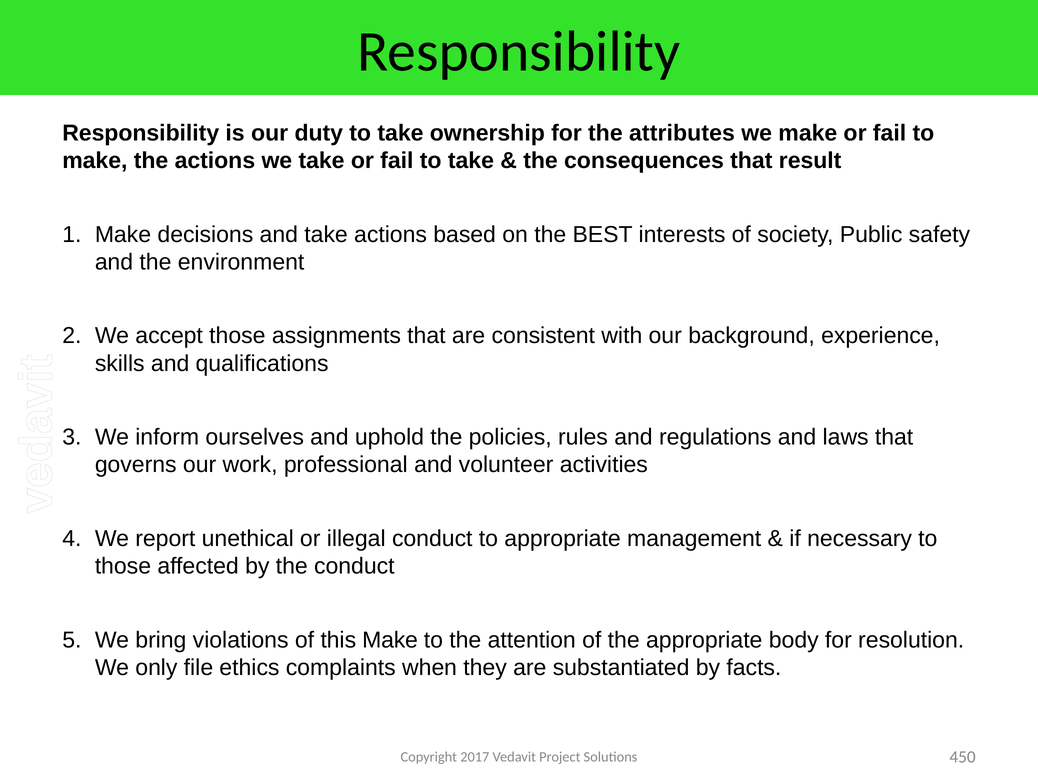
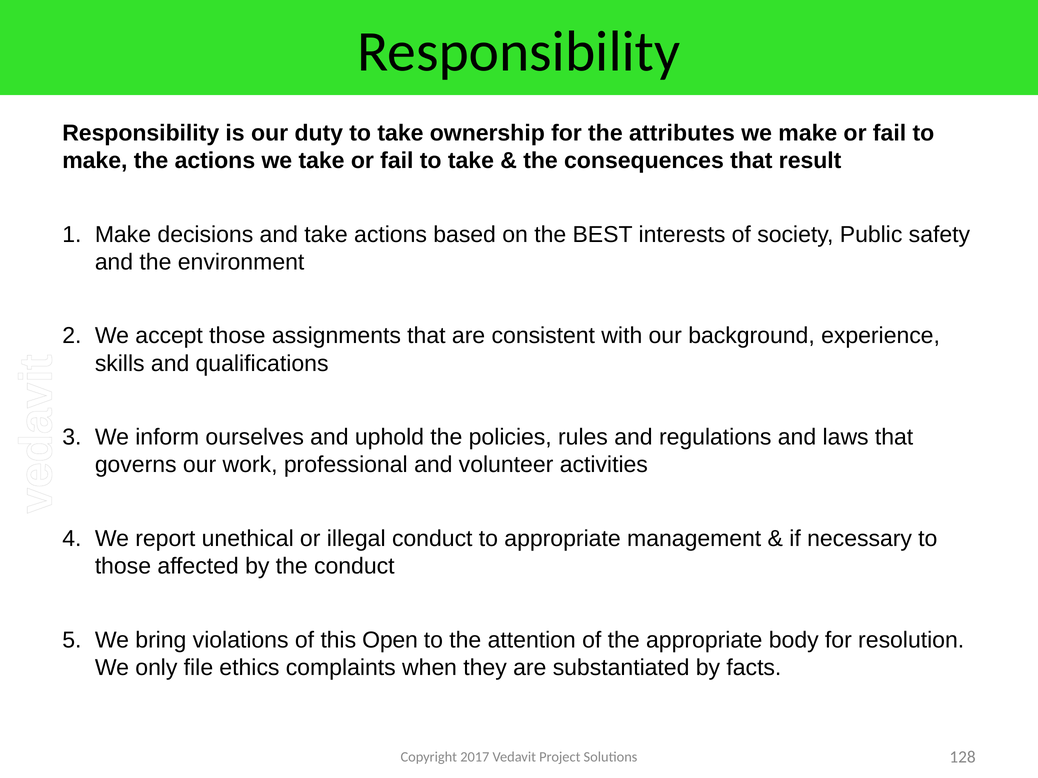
this Make: Make -> Open (390, 640)
450: 450 -> 128 (963, 757)
